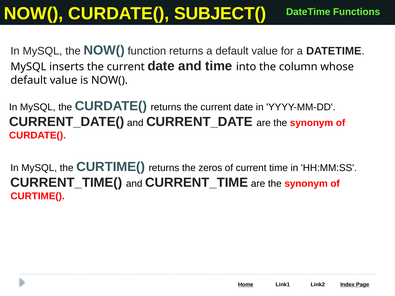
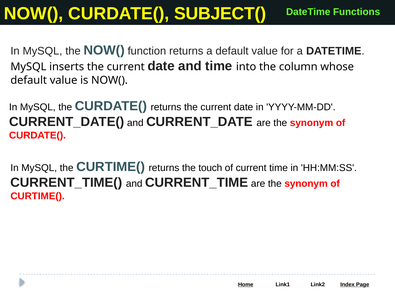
zeros: zeros -> touch (210, 168)
